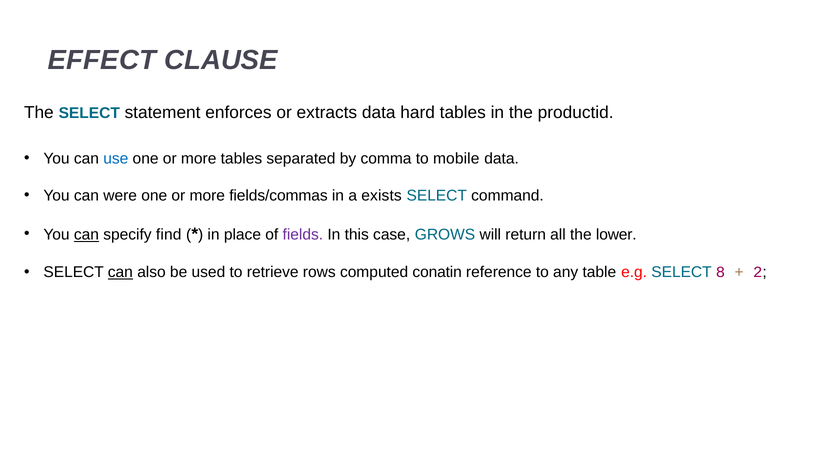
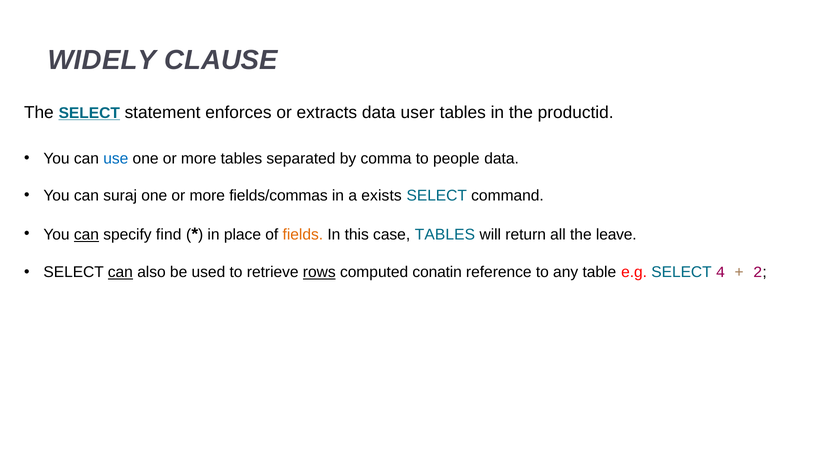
EFFECT: EFFECT -> WIDELY (102, 60)
SELECT underline: none -> present (89, 113)
hard: hard -> user (418, 113)
mobile: mobile -> people (456, 159)
were: were -> suraj (120, 196)
fields colour: purple -> orange (303, 235)
case GROWS: GROWS -> TABLES (445, 235)
lower: lower -> leave (616, 235)
rows underline: none -> present (319, 273)
8: 8 -> 4 (720, 273)
